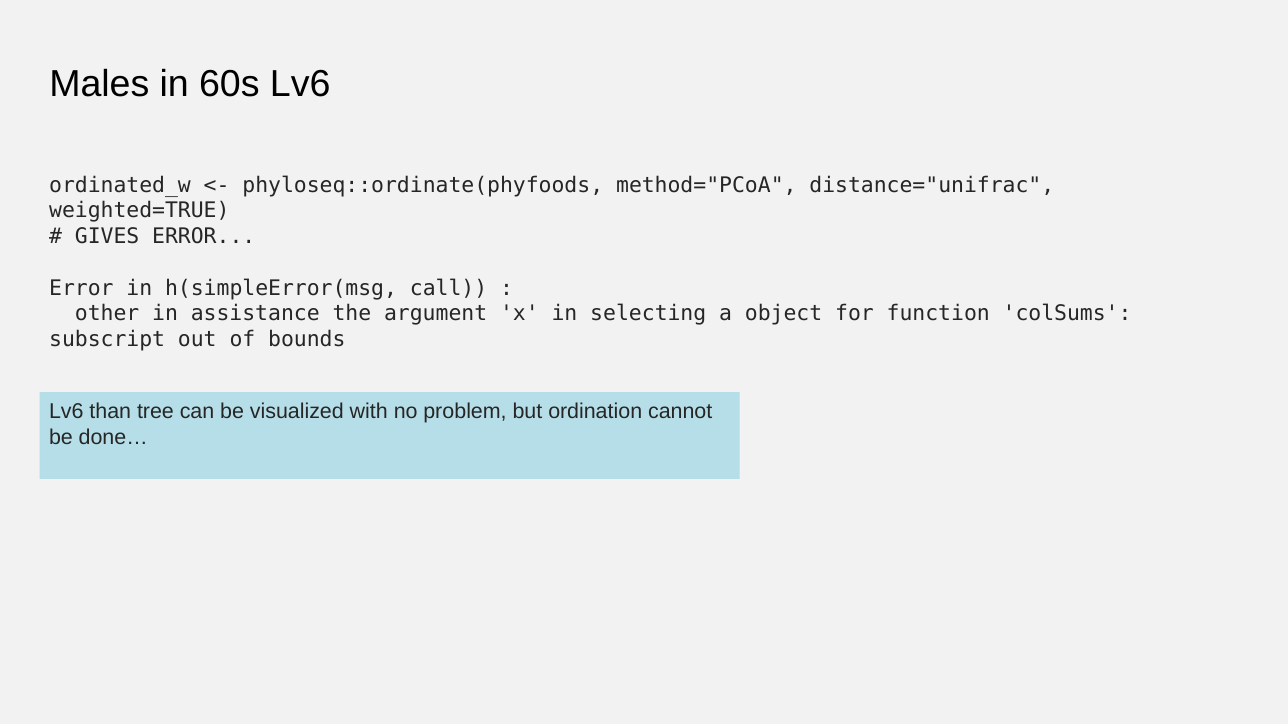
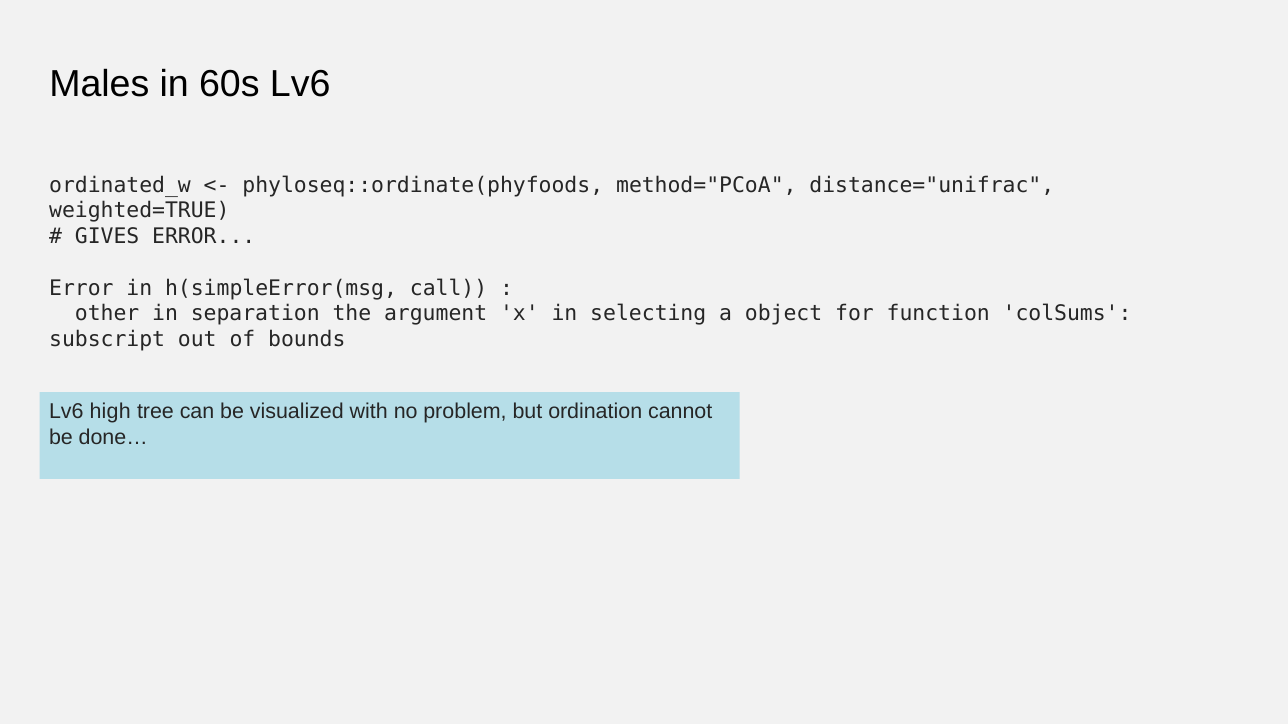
assistance: assistance -> separation (255, 314)
than: than -> high (110, 412)
